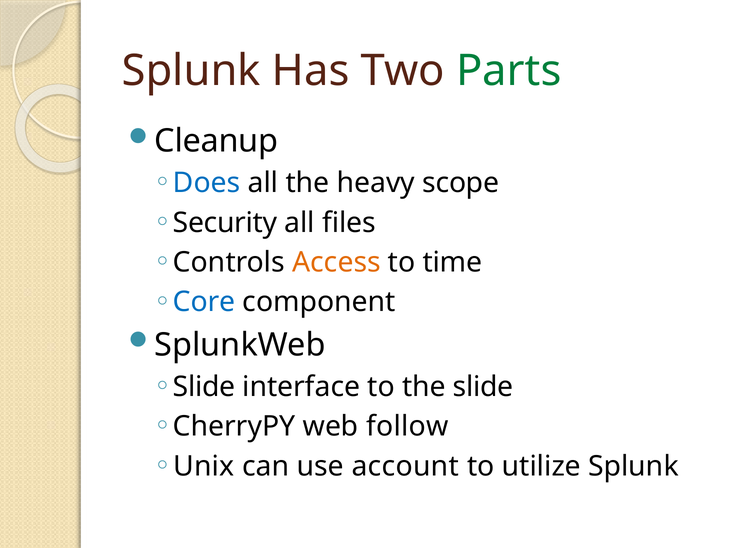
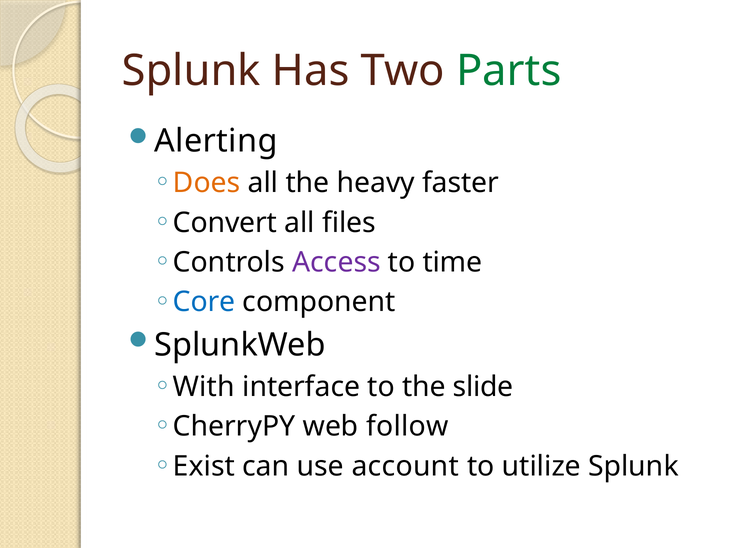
Cleanup: Cleanup -> Alerting (216, 141)
Does colour: blue -> orange (207, 183)
scope: scope -> faster (461, 183)
Security: Security -> Convert (225, 222)
Access colour: orange -> purple (336, 262)
Slide: Slide -> With (204, 386)
Unix: Unix -> Exist (204, 466)
